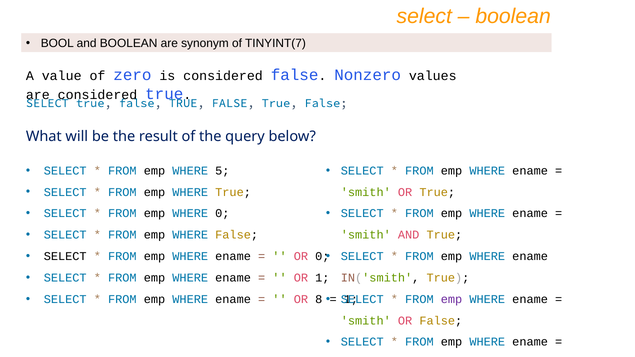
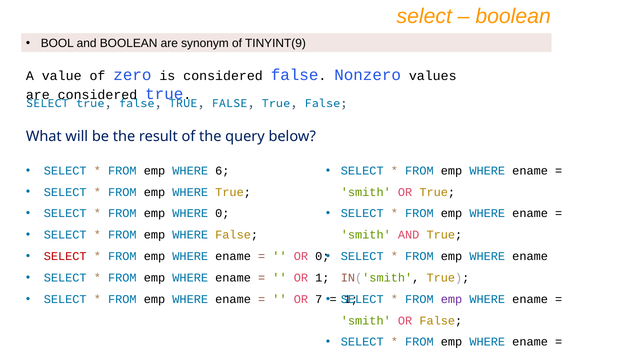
TINYINT(7: TINYINT(7 -> TINYINT(9 (275, 44)
5: 5 -> 6 (222, 171)
SELECT colour: black -> red (65, 257)
8: 8 -> 7 (319, 299)
